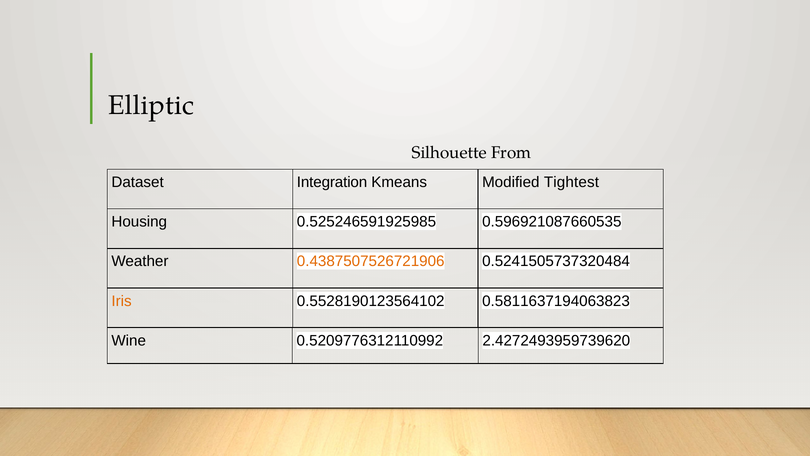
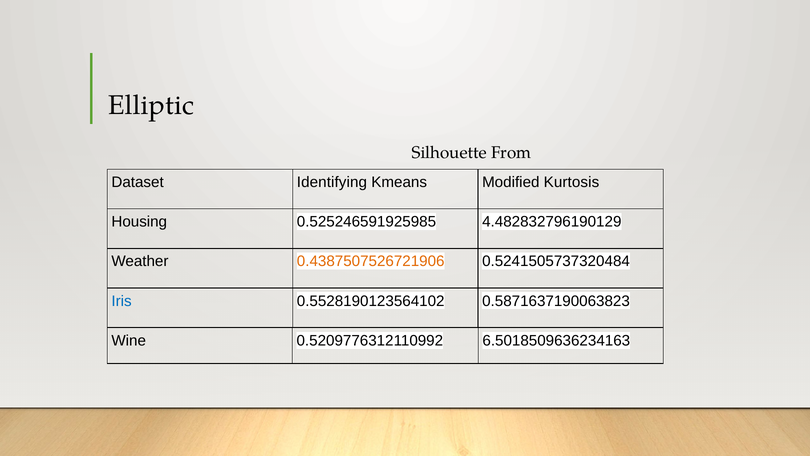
Integration: Integration -> Identifying (332, 182)
Tightest: Tightest -> Kurtosis (571, 182)
0.596921087660535: 0.596921087660535 -> 4.482832796190129 (552, 222)
Iris colour: orange -> blue (122, 301)
0.5811637194063823: 0.5811637194063823 -> 0.5871637190063823 (556, 301)
2.4272493959739620: 2.4272493959739620 -> 6.5018509636234163 (556, 340)
